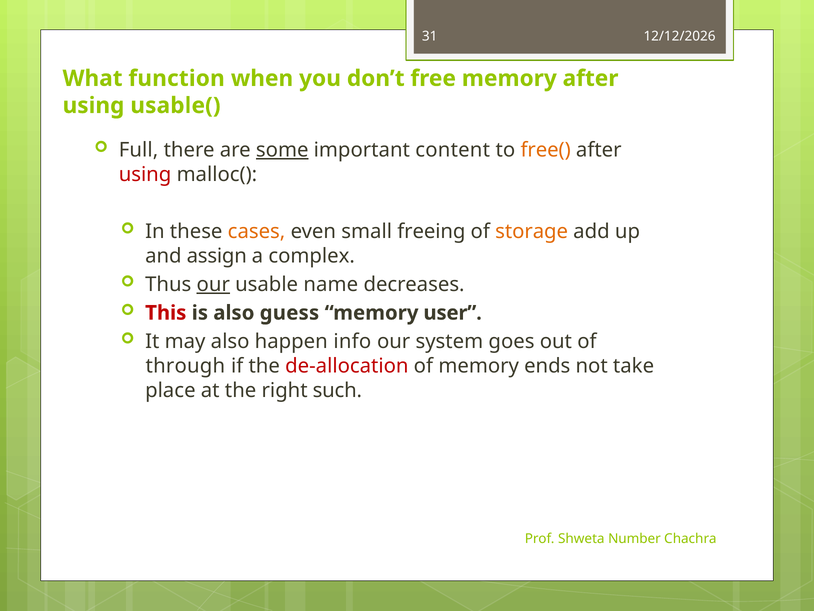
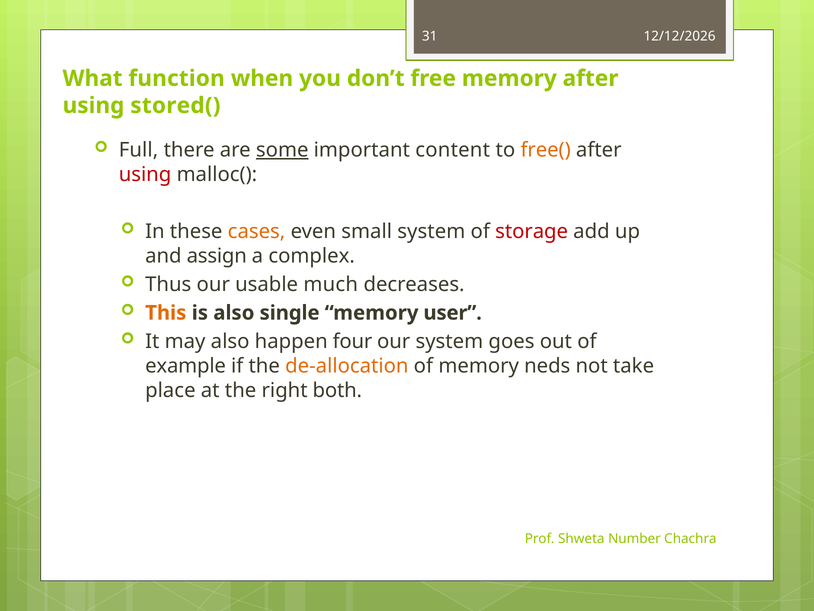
usable(: usable( -> stored( (175, 105)
small freeing: freeing -> system (431, 231)
storage colour: orange -> red (532, 231)
our underline: present -> none (213, 284)
name: name -> much (331, 284)
This colour: red -> orange (166, 313)
guess: guess -> single (290, 313)
info: info -> four (353, 341)
through: through -> example (186, 366)
de-allocation colour: red -> orange (347, 366)
ends: ends -> neds (547, 366)
such: such -> both (337, 390)
